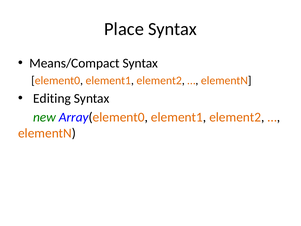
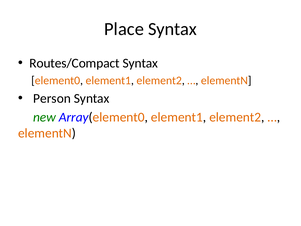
Means/Compact: Means/Compact -> Routes/Compact (75, 63)
Editing: Editing -> Person (52, 98)
